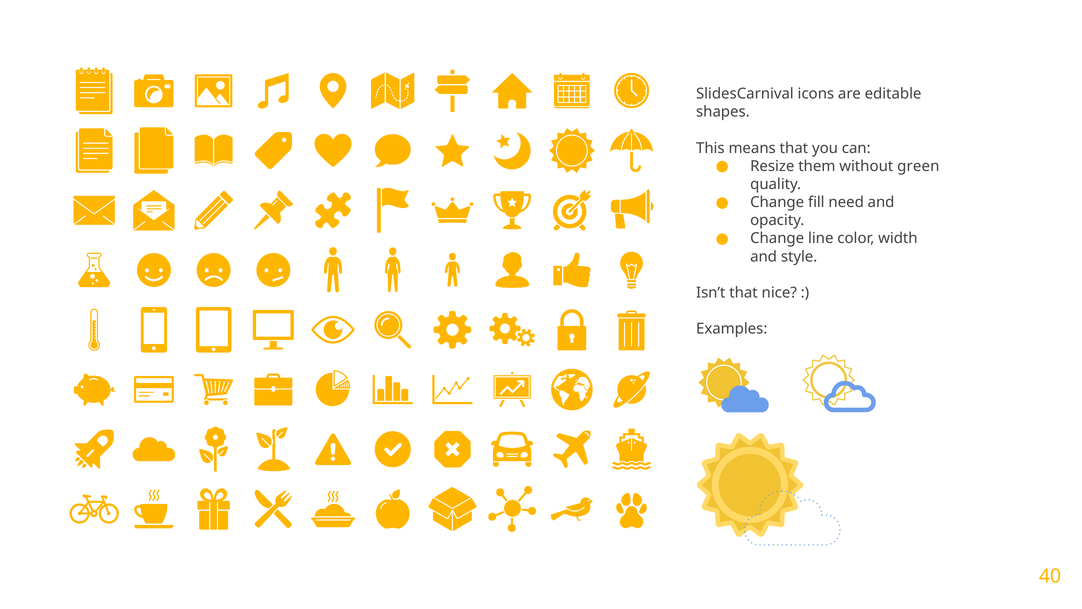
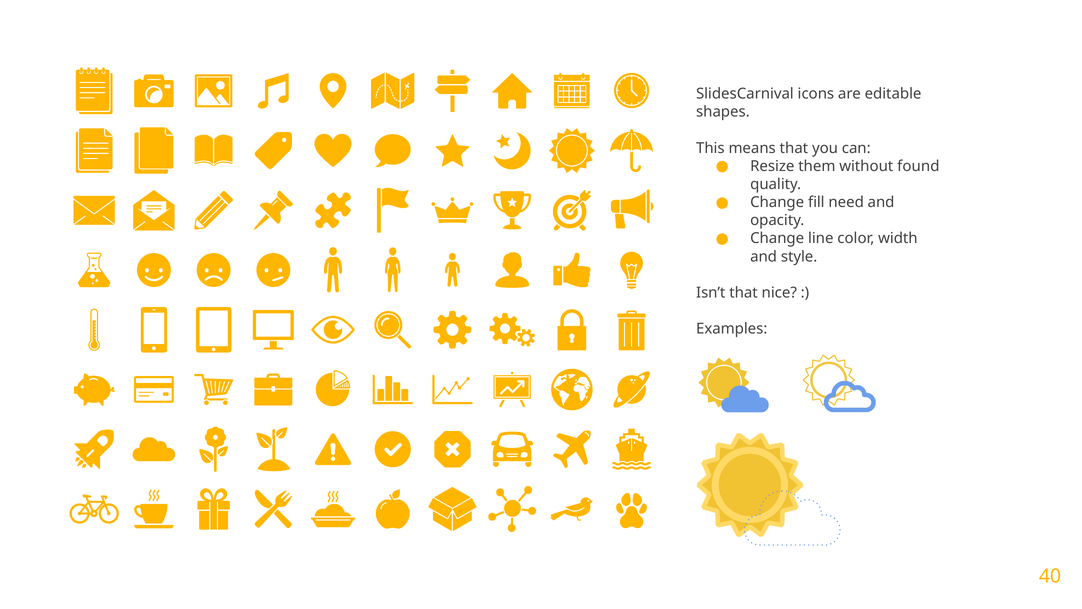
green: green -> found (918, 166)
